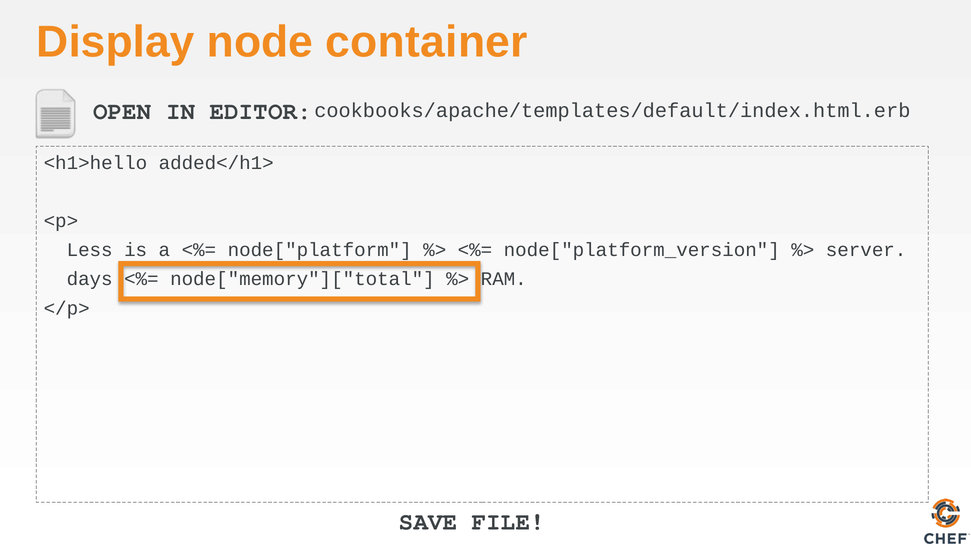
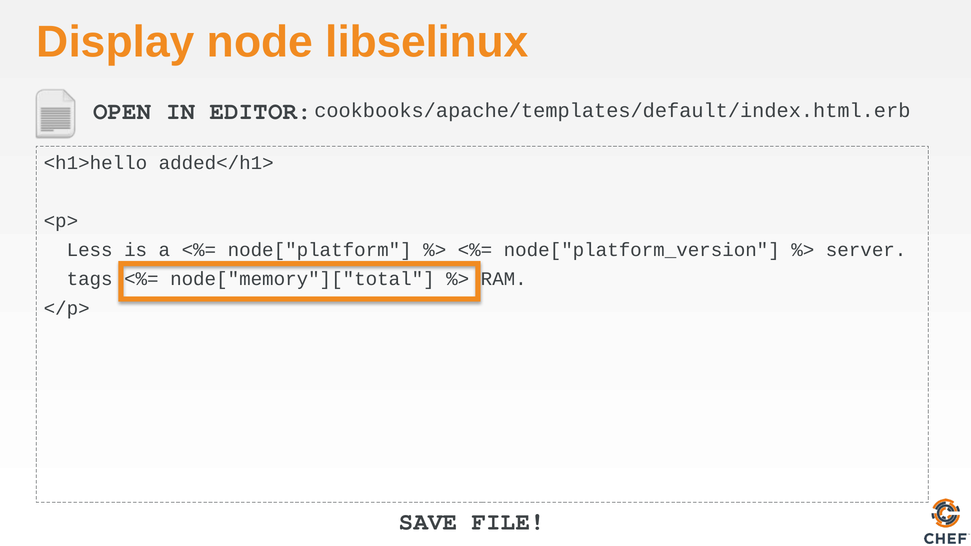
container: container -> libselinux (427, 42)
days: days -> tags (90, 279)
